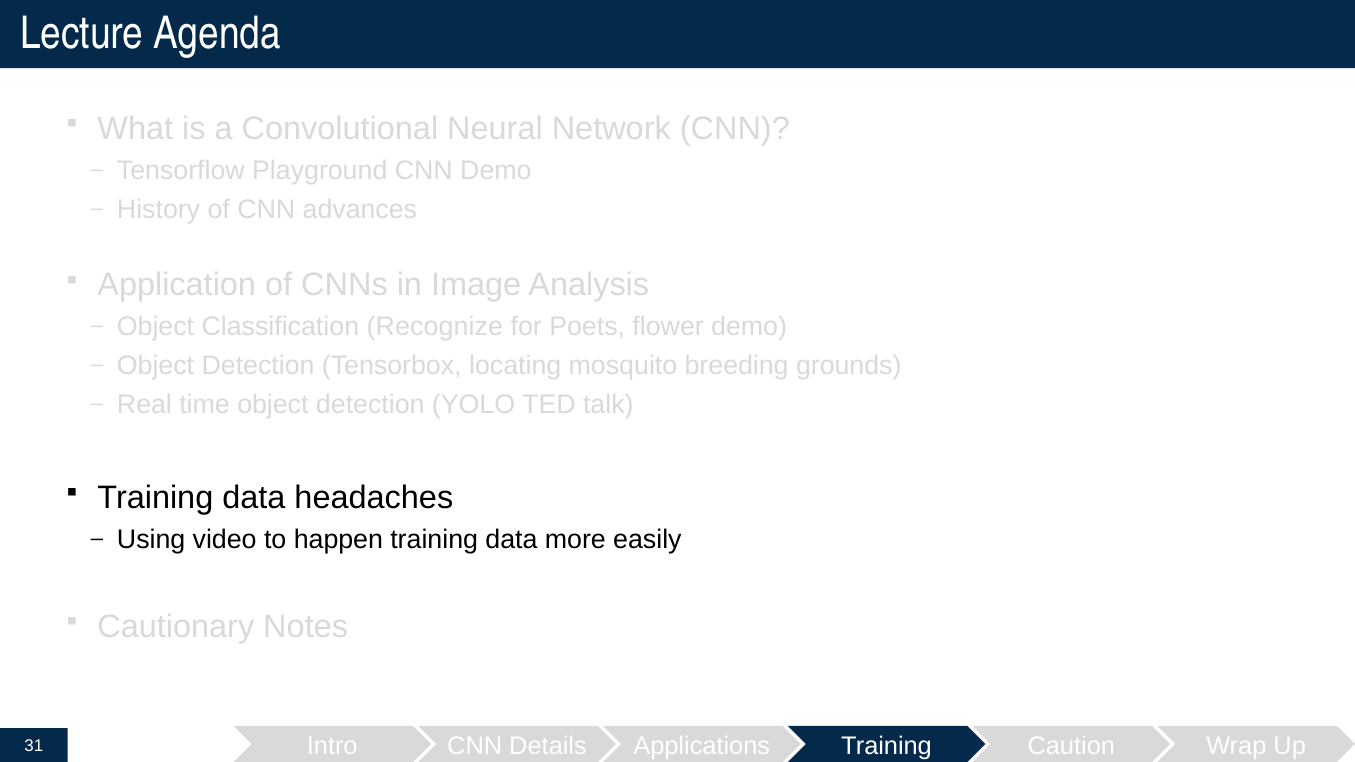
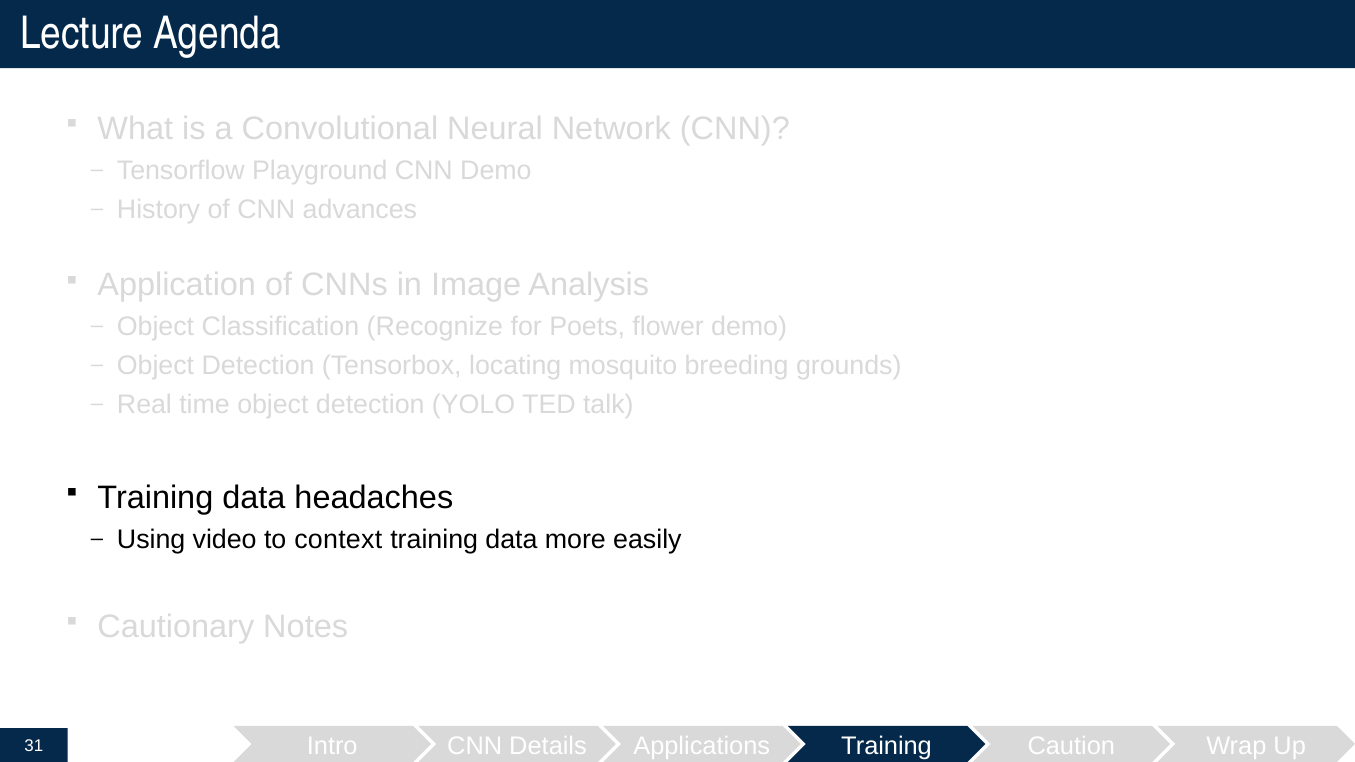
happen: happen -> context (338, 540)
